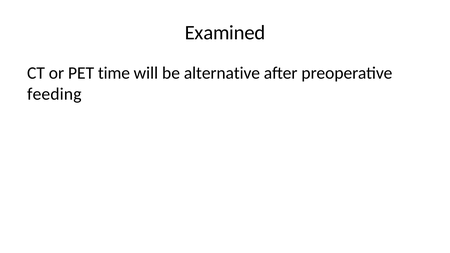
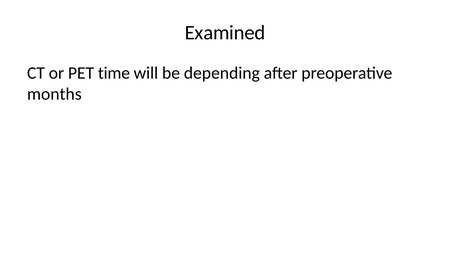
alternative: alternative -> depending (222, 73)
feeding: feeding -> months (54, 94)
